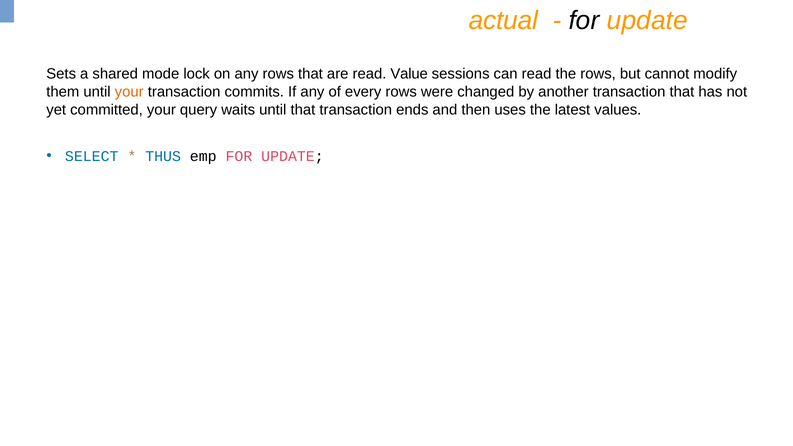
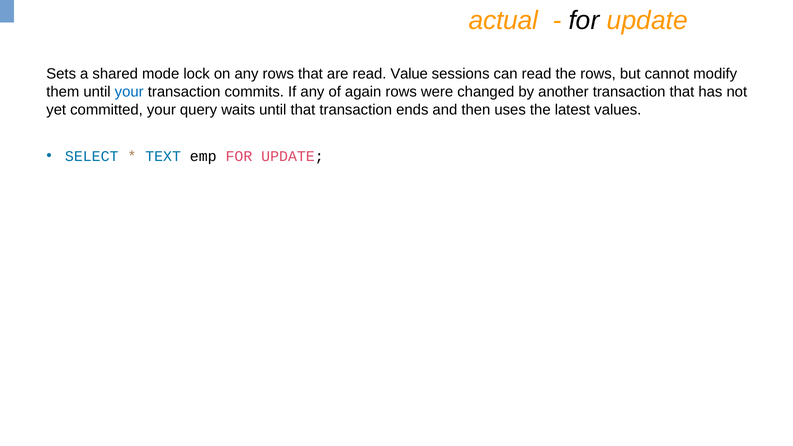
your colour: orange -> blue (129, 92)
every: every -> again (363, 92)
THUS: THUS -> TEXT (163, 156)
